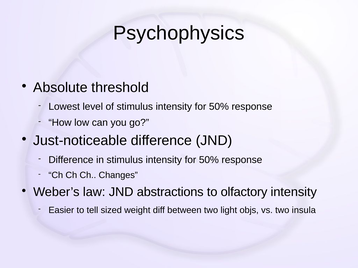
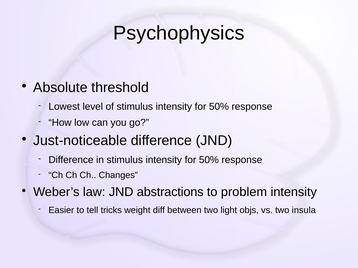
olfactory: olfactory -> problem (244, 192)
sized: sized -> tricks (111, 211)
